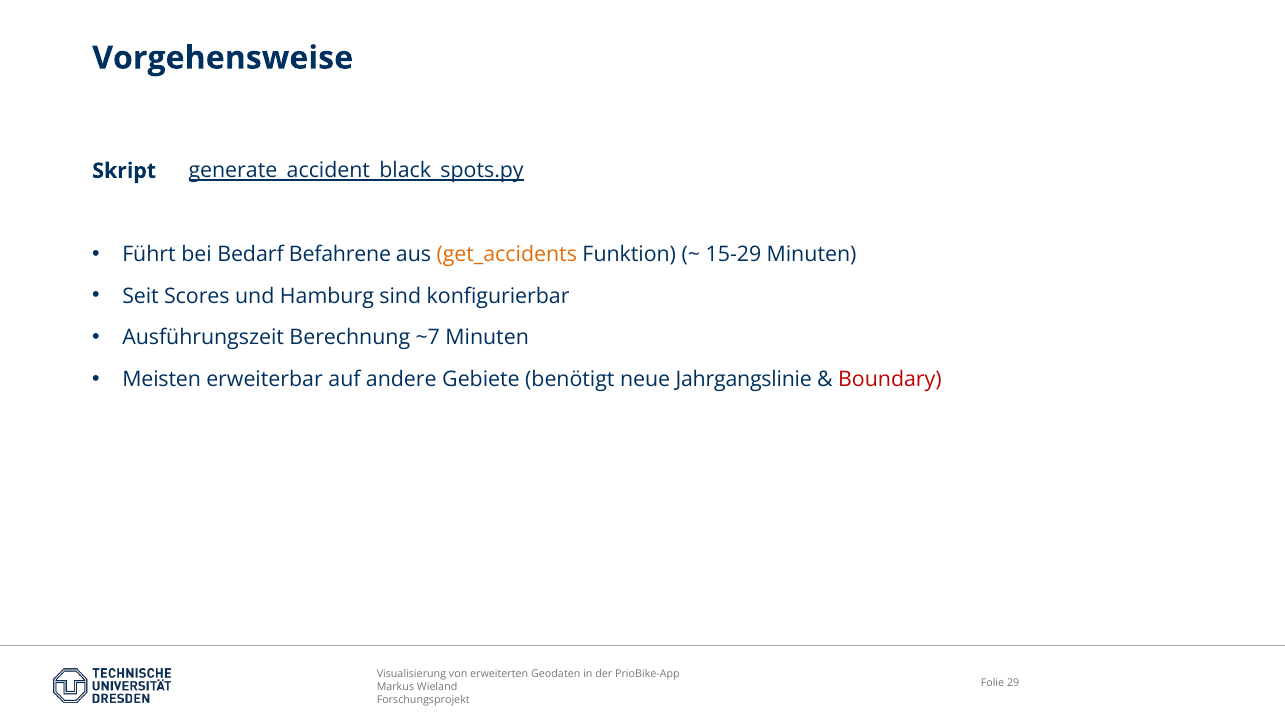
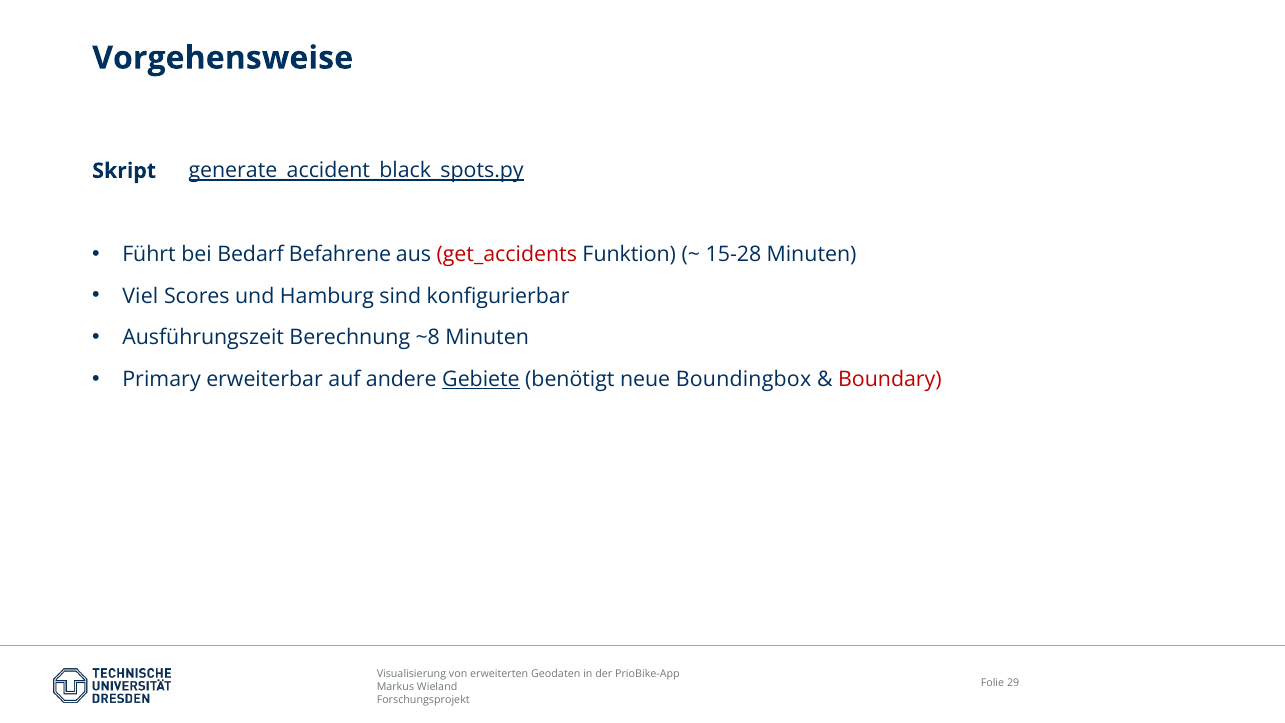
get_accidents colour: orange -> red (507, 254)
15-29: 15-29 -> 15-28 (733, 254)
Seit: Seit -> Viel (140, 296)
~7: ~7 -> ~8 (428, 338)
Meisten: Meisten -> Primary (162, 379)
Gebiete underline: none -> present (481, 379)
Jahrgangslinie: Jahrgangslinie -> Boundingbox (744, 379)
